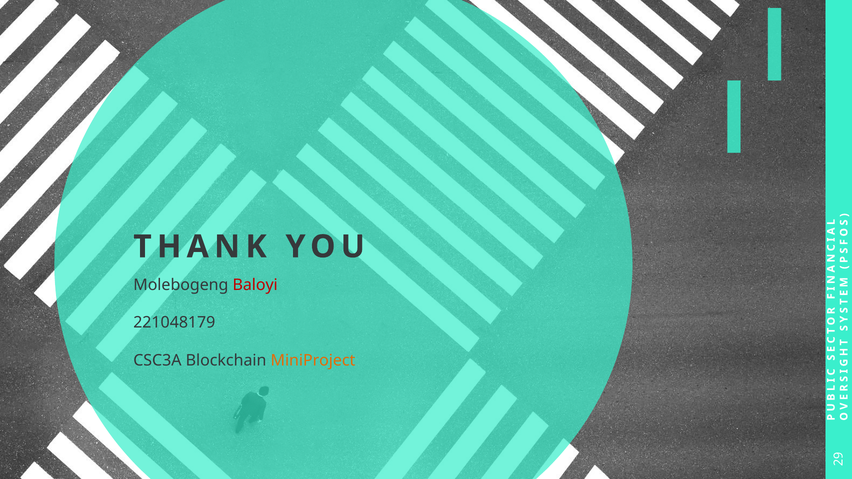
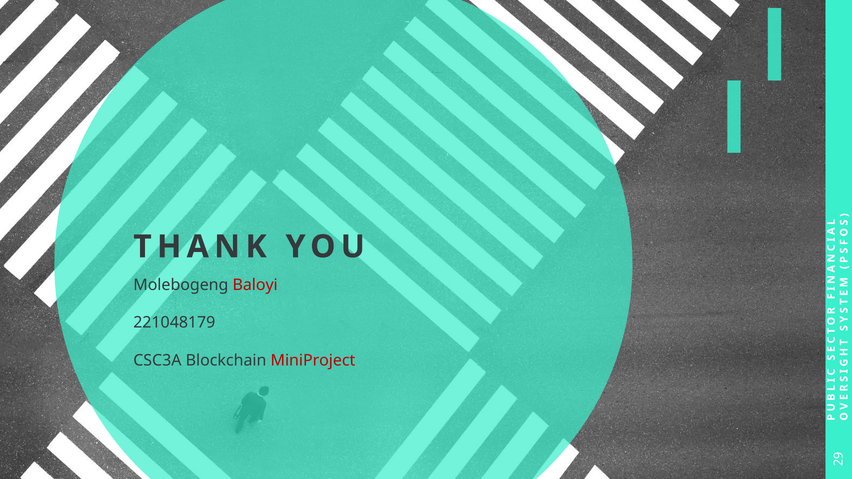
MiniProject colour: orange -> red (313, 360)
